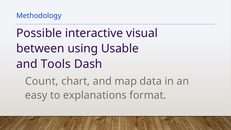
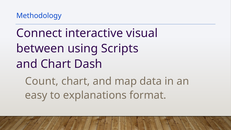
Possible: Possible -> Connect (39, 33)
Usable: Usable -> Scripts (120, 49)
and Tools: Tools -> Chart (56, 64)
